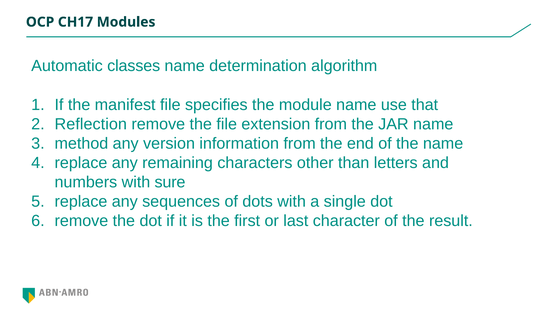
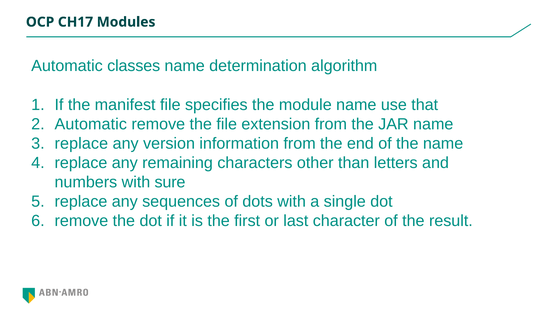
Reflection: Reflection -> Automatic (91, 124)
method: method -> replace (81, 143)
